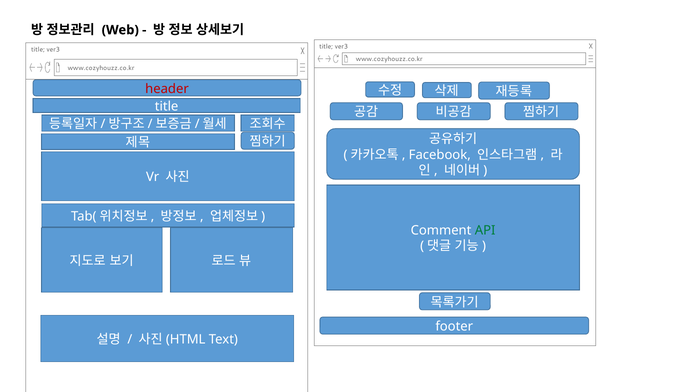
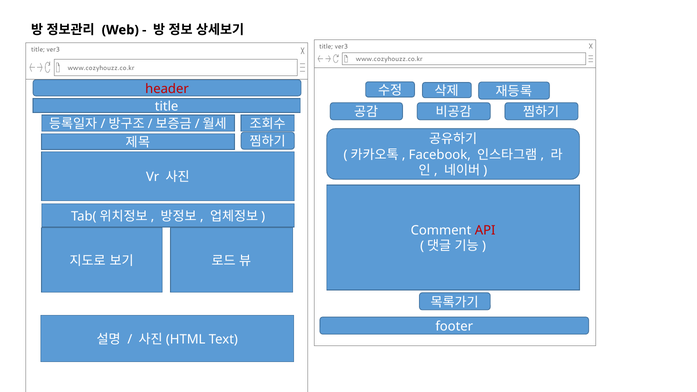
API colour: green -> red (485, 231)
